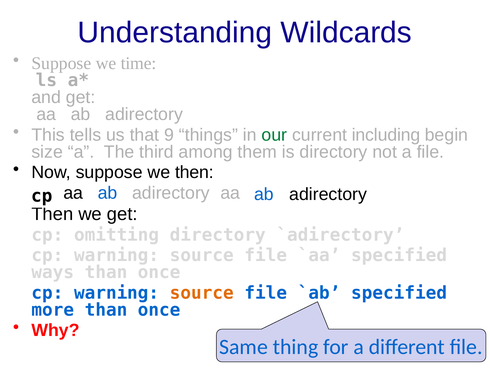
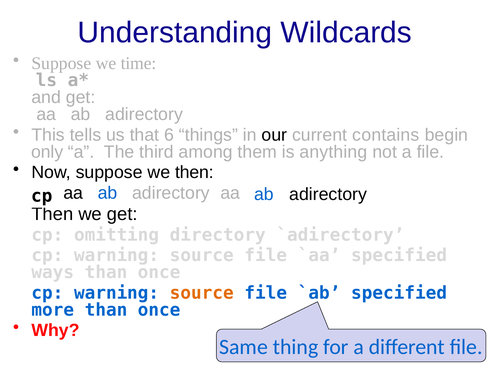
9: 9 -> 6 (169, 135)
our colour: green -> black (274, 135)
including: including -> contains (386, 135)
size: size -> only (47, 152)
is directory: directory -> anything (333, 152)
